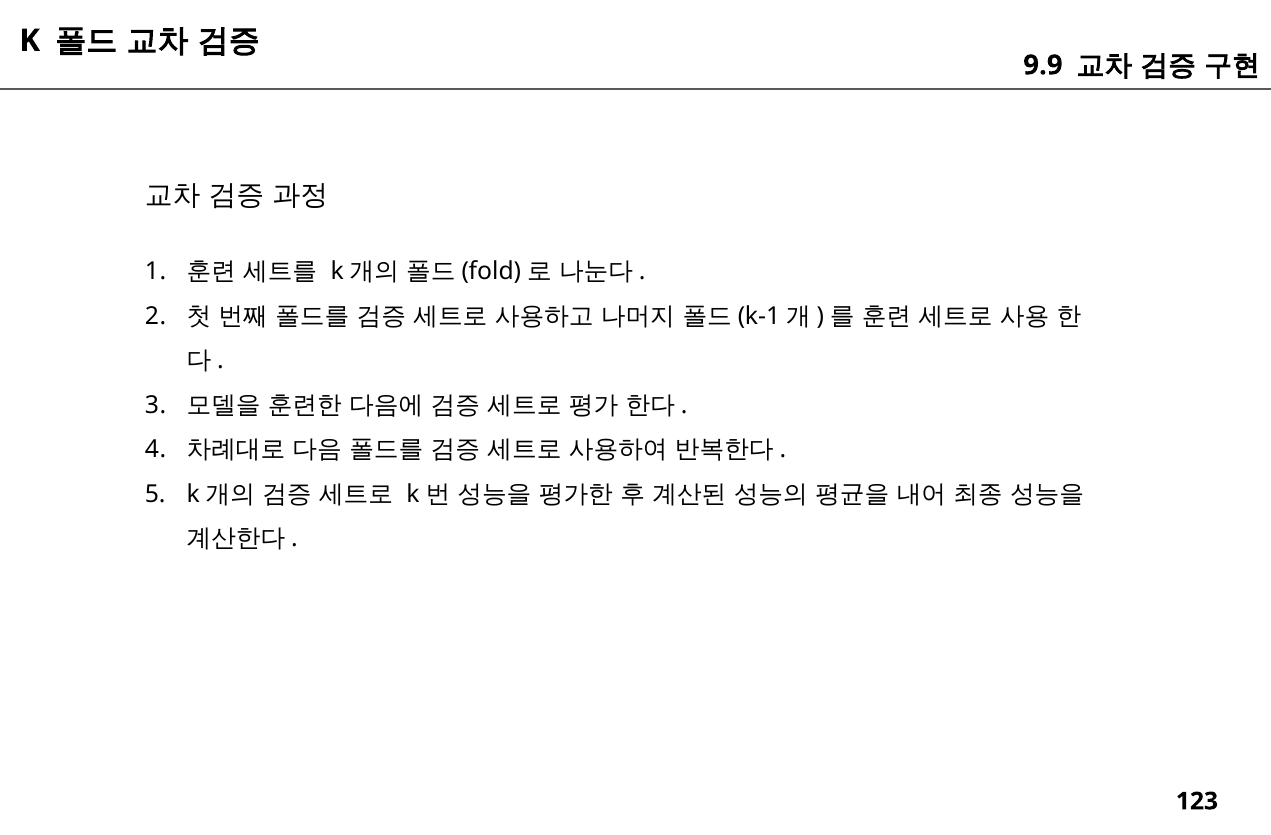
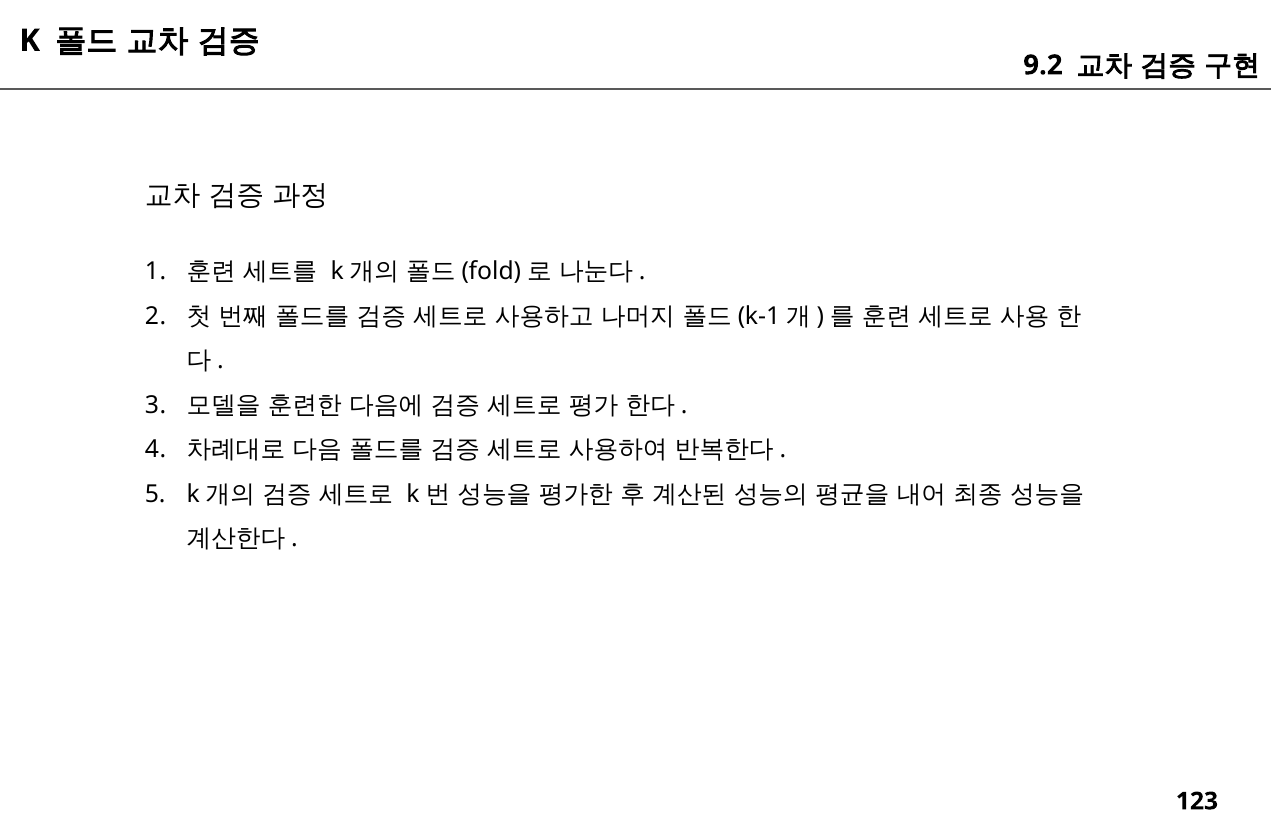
9.9: 9.9 -> 9.2 (1043, 65)
